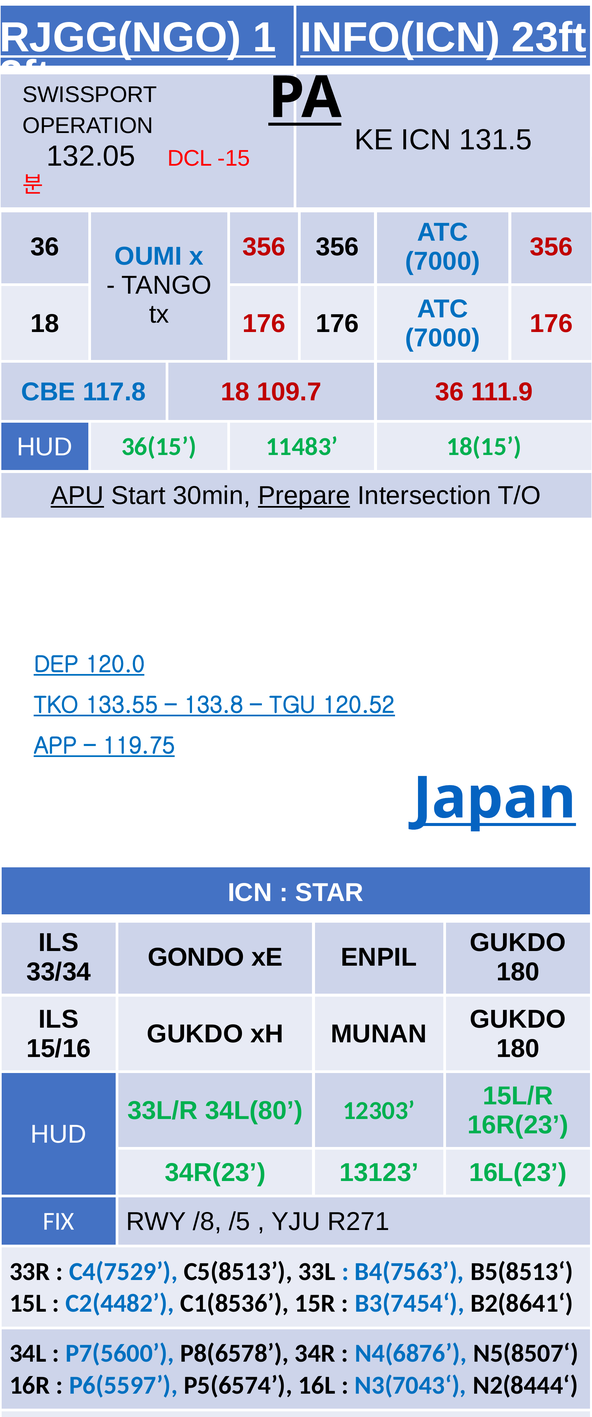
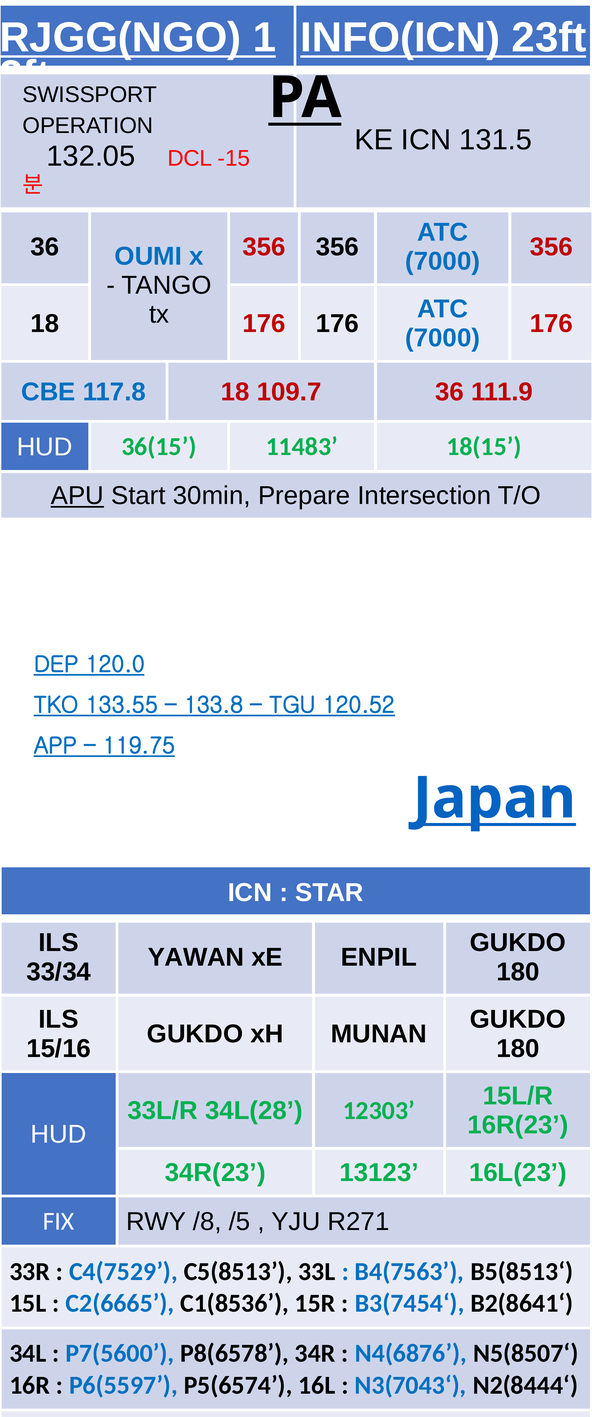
Prepare underline: present -> none (304, 496)
GONDO: GONDO -> YAWAN (196, 957)
34L(80: 34L(80 -> 34L(28 (254, 1110)
C2(4482: C2(4482 -> C2(6665 (120, 1303)
